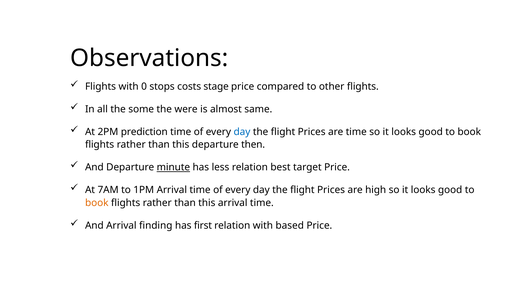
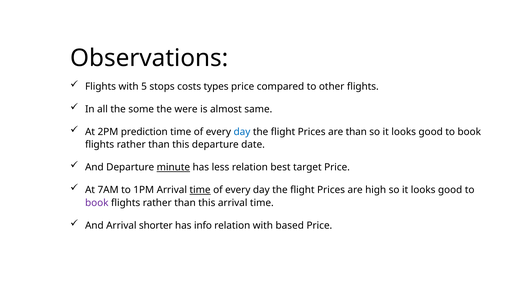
0: 0 -> 5 (144, 87)
stage: stage -> types (216, 87)
are time: time -> than (356, 132)
then: then -> date (253, 145)
time underline: none -> present (200, 190)
book colour: orange -> purple (97, 203)
finding: finding -> shorter (156, 226)
first: first -> info (203, 226)
